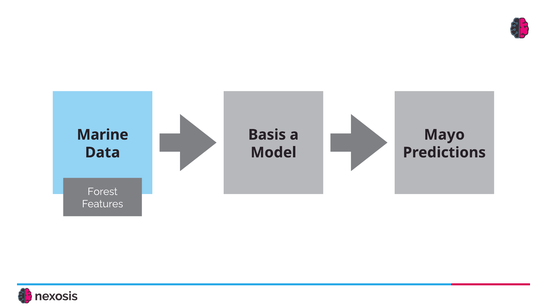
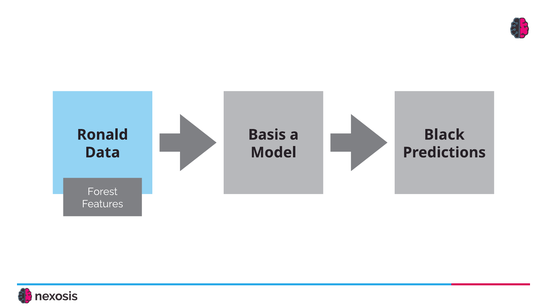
Marine: Marine -> Ronald (103, 135)
Mayo: Mayo -> Black (444, 135)
